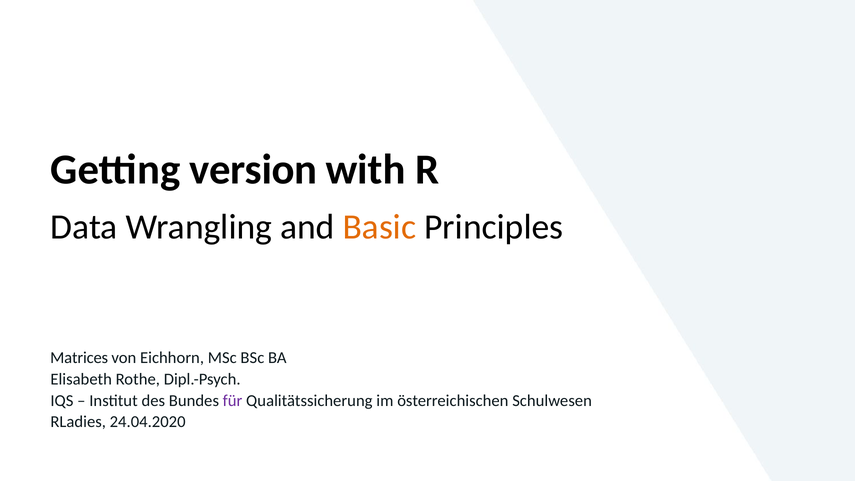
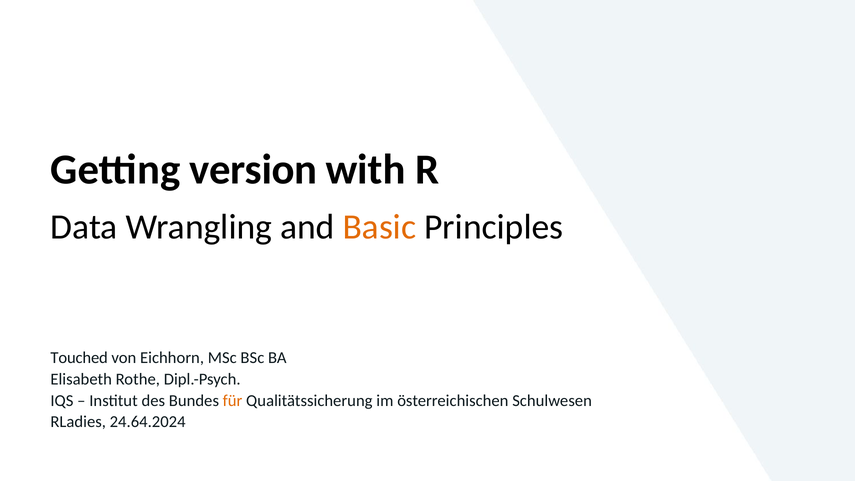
Matrices: Matrices -> Touched (79, 358)
für colour: purple -> orange (233, 401)
24.04.2020: 24.04.2020 -> 24.64.2024 (148, 422)
